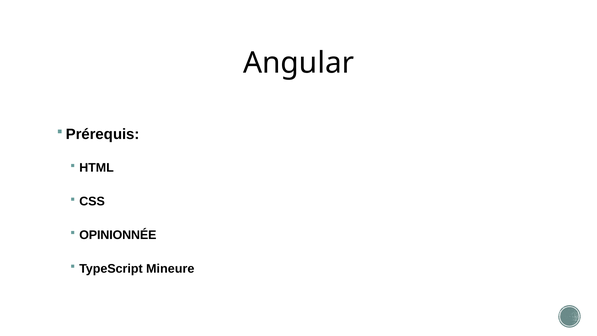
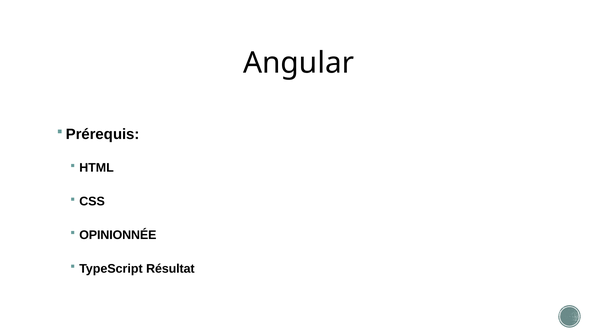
Mineure: Mineure -> Résultat (170, 268)
